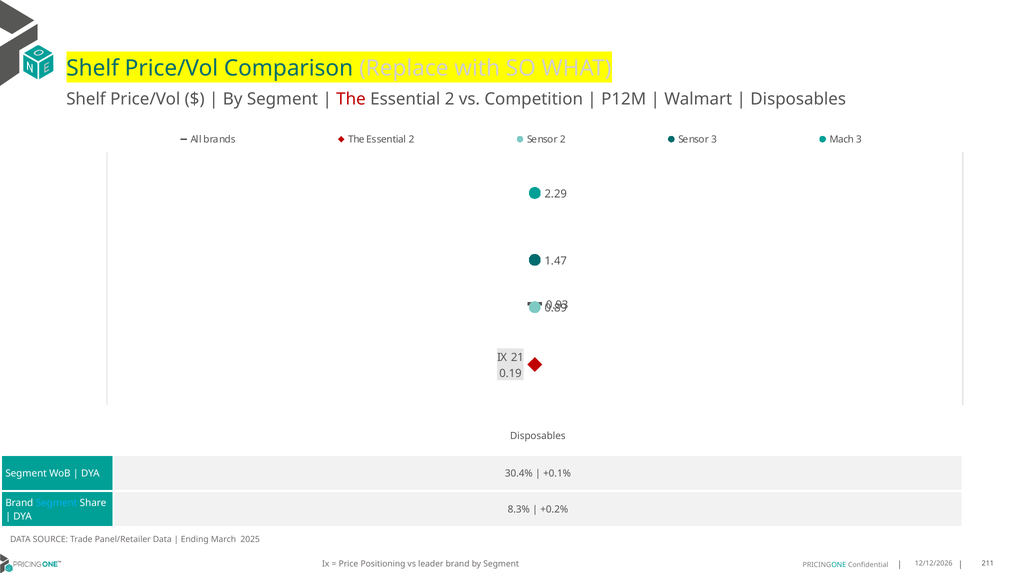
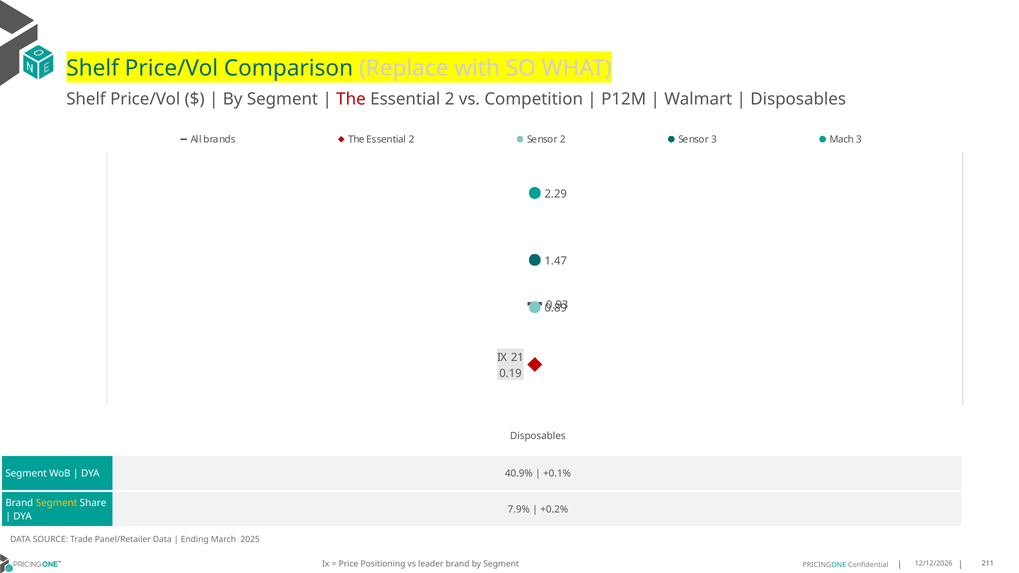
30.4%: 30.4% -> 40.9% (519, 474)
Segment colour: light blue -> yellow (57, 503)
8.3%: 8.3% -> 7.9% (519, 510)
